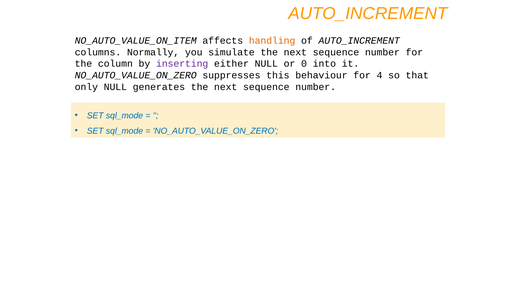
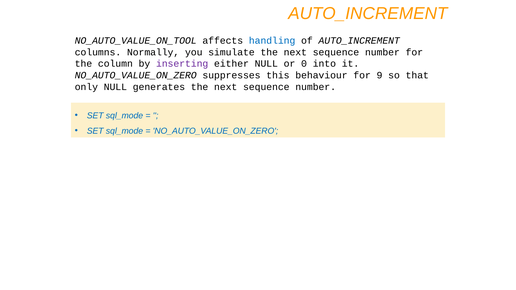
NO_AUTO_VALUE_ON_ITEM: NO_AUTO_VALUE_ON_ITEM -> NO_AUTO_VALUE_ON_TOOL (136, 41)
handling colour: orange -> blue (272, 41)
4: 4 -> 9 (380, 75)
